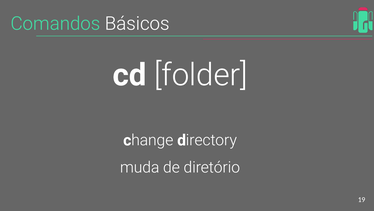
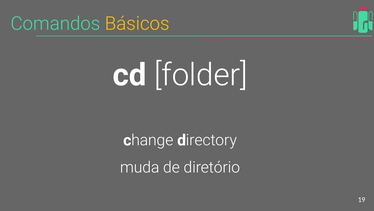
Básicos colour: white -> yellow (137, 24)
